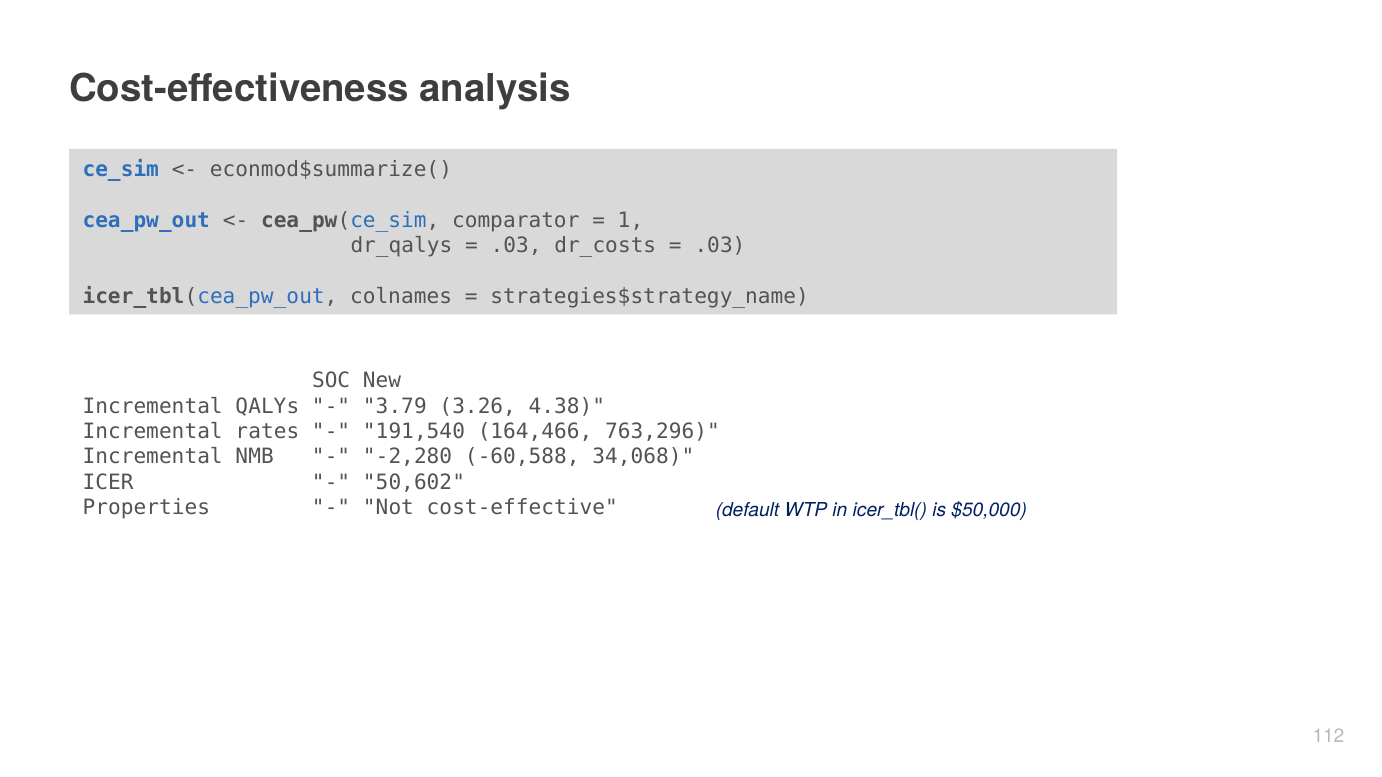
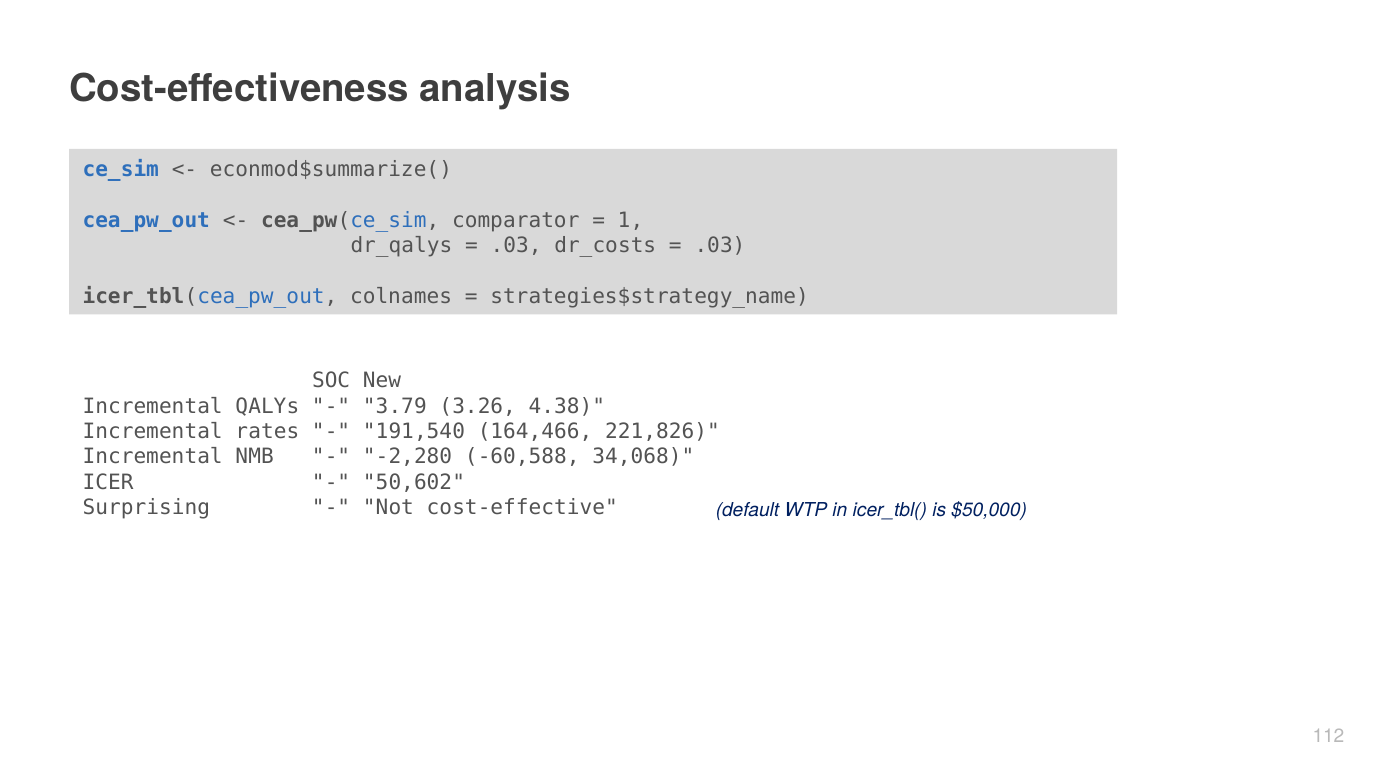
763,296: 763,296 -> 221,826 (662, 432)
Properties: Properties -> Surprising (146, 508)
